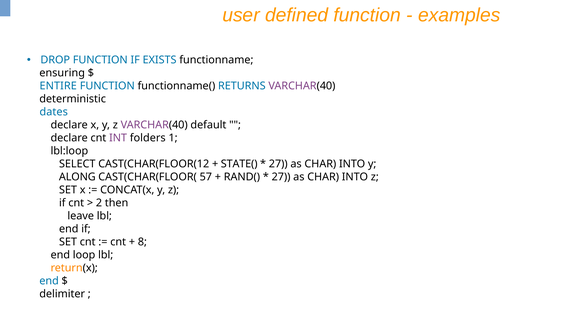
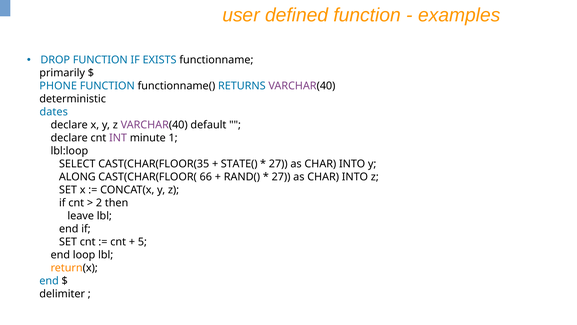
ensuring: ensuring -> primarily (62, 73)
ENTIRE: ENTIRE -> PHONE (58, 86)
folders: folders -> minute (148, 138)
CAST(CHAR(FLOOR(12: CAST(CHAR(FLOOR(12 -> CAST(CHAR(FLOOR(35 (154, 164)
57: 57 -> 66 (206, 177)
8: 8 -> 5 (142, 242)
